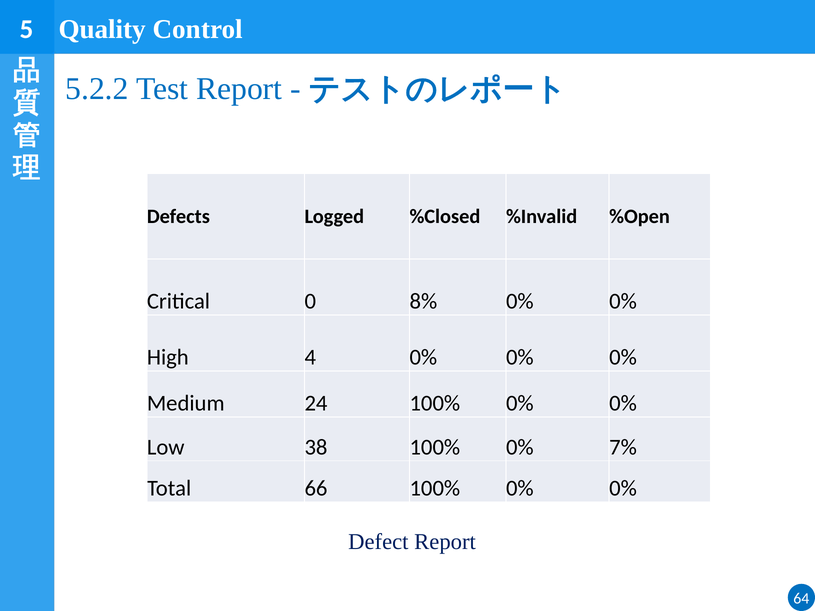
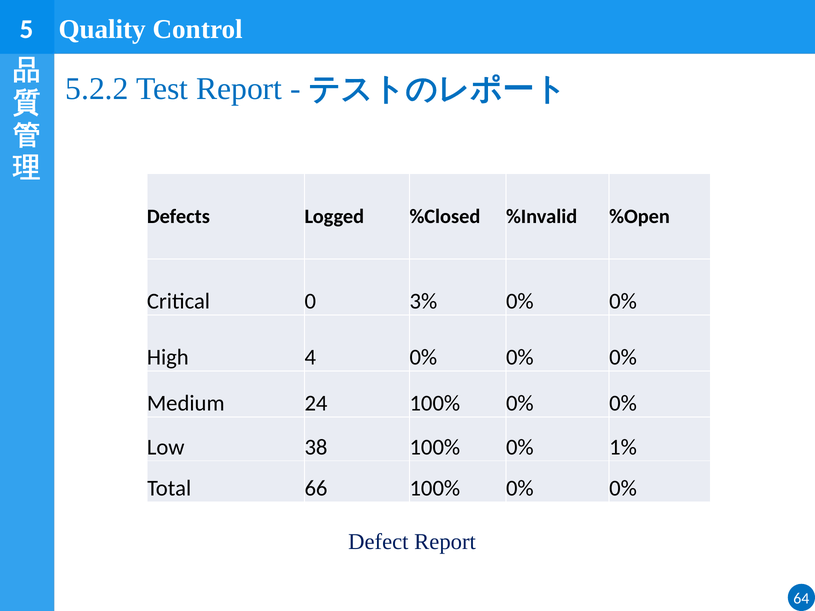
8%: 8% -> 3% (423, 301)
7%: 7% -> 1% (623, 447)
